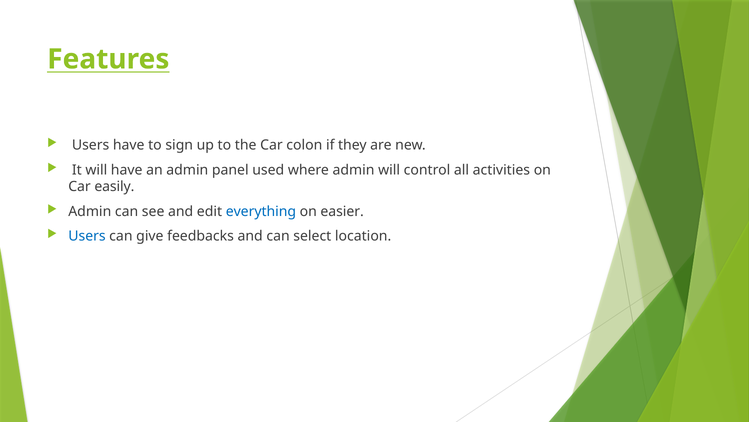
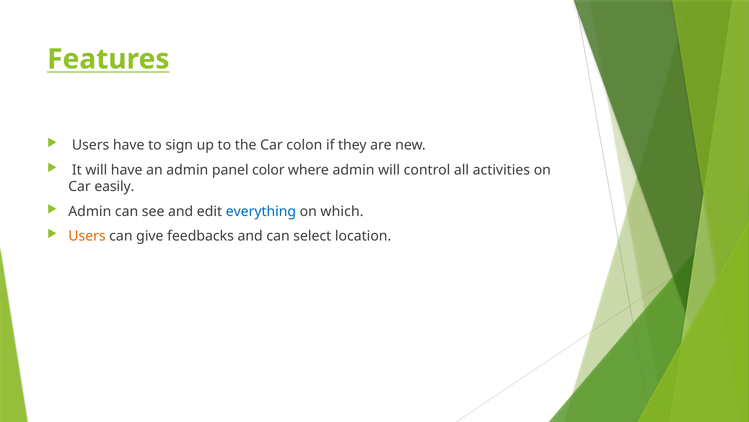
used: used -> color (268, 170)
easier: easier -> which (342, 211)
Users colour: blue -> orange (87, 236)
